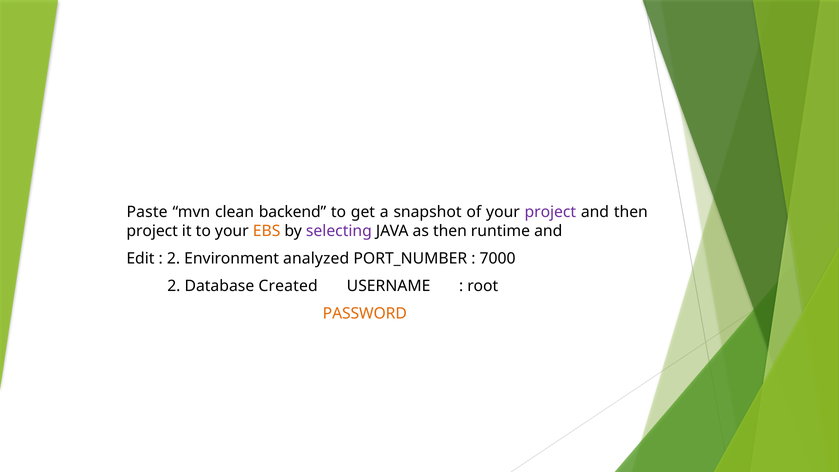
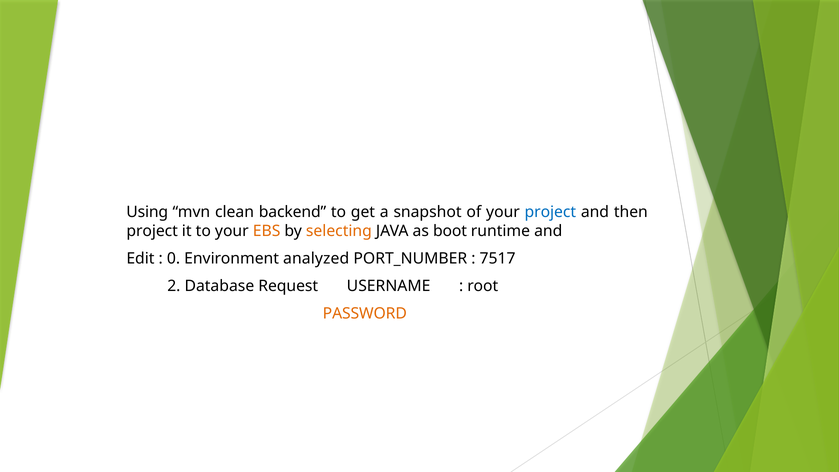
Paste: Paste -> Using (147, 212)
project colour: purple -> blue (550, 212)
selecting colour: purple -> orange (339, 231)
as then: then -> boot (450, 231)
2: 2 -> 0 (174, 258)
7000: 7000 -> 7517 (498, 258)
Created: Created -> Request (288, 286)
